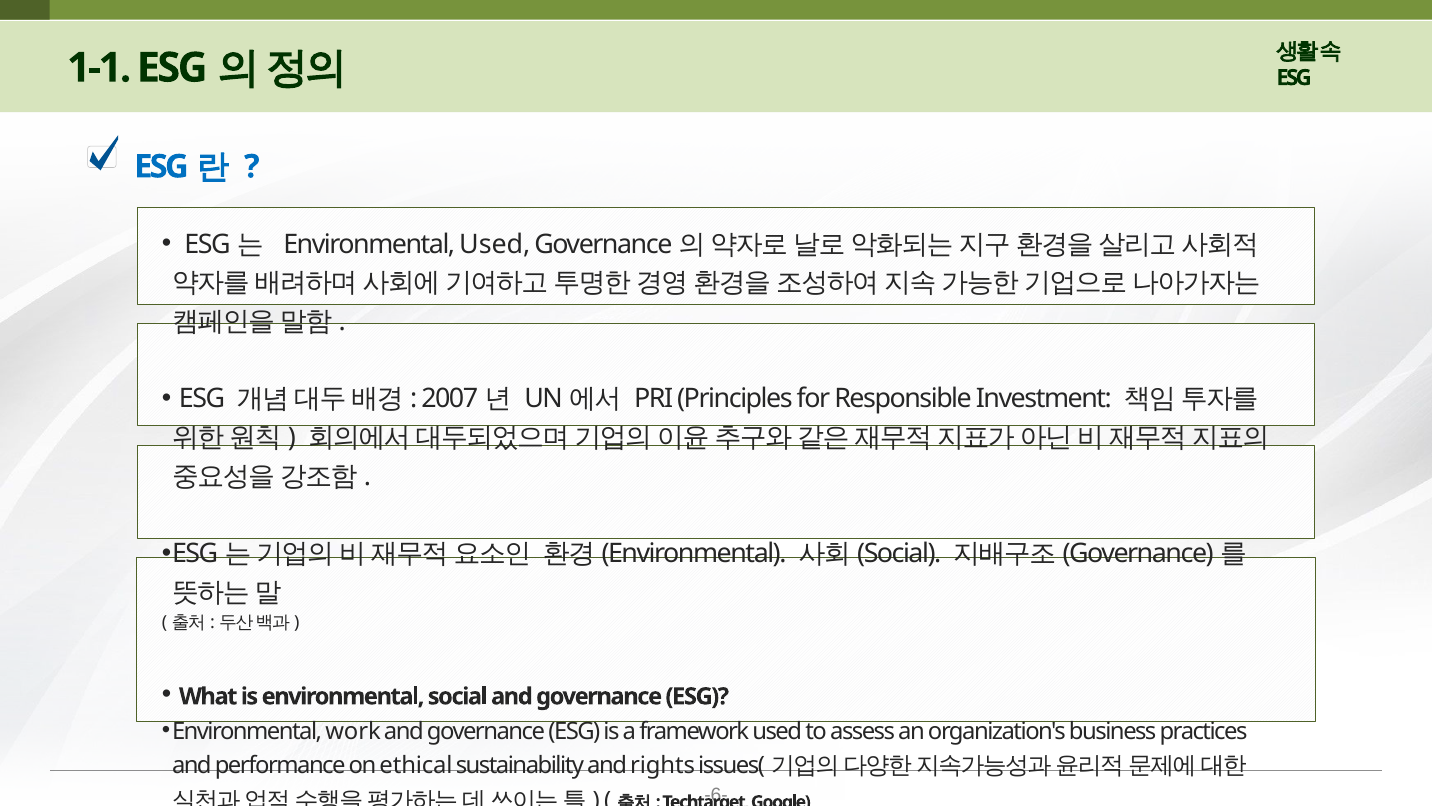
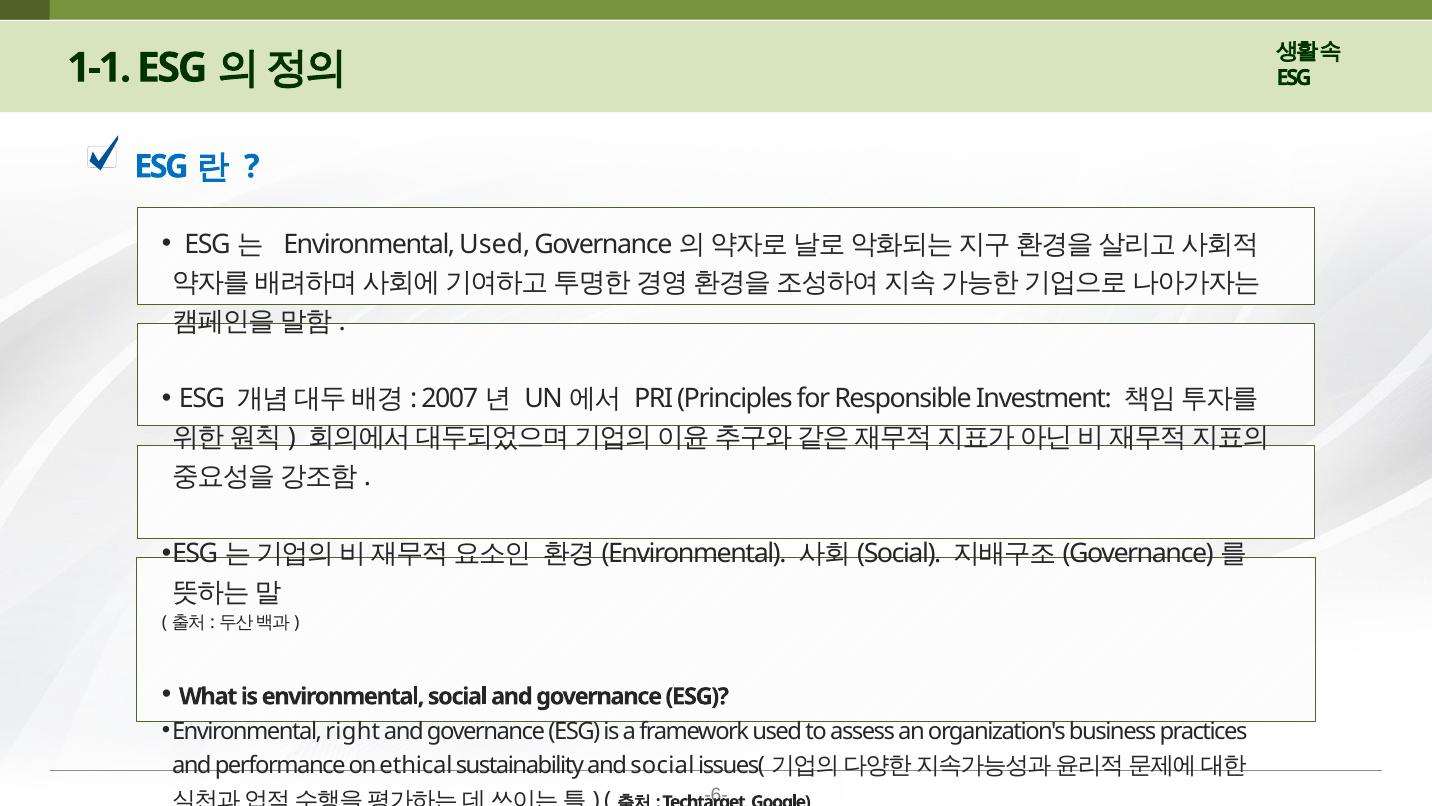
work: work -> right (353, 731)
and rights: rights -> social (662, 765)
